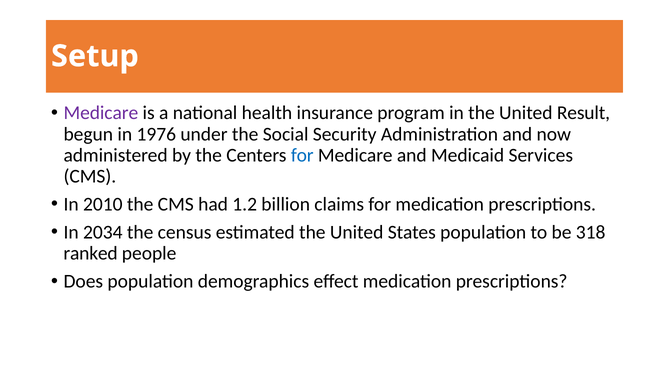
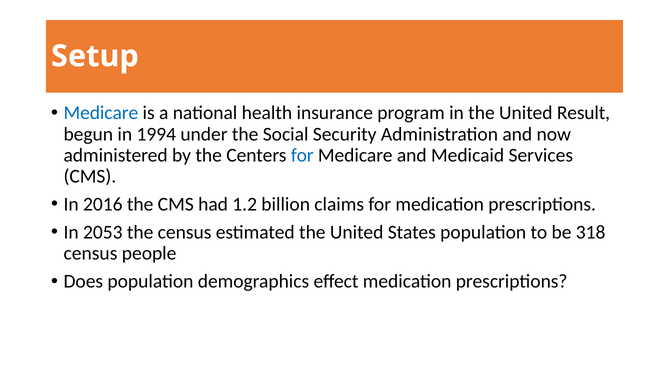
Medicare colour: purple -> blue (101, 113)
1976: 1976 -> 1994 (156, 134)
2010: 2010 -> 2016 (103, 204)
2034: 2034 -> 2053 (103, 232)
ranked: ranked -> census (90, 254)
